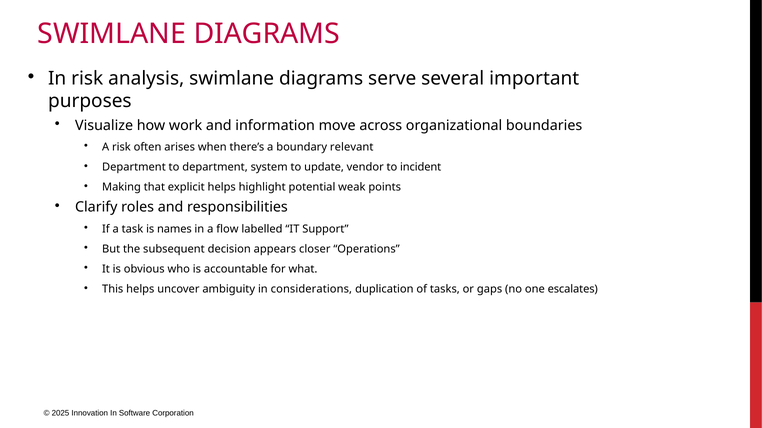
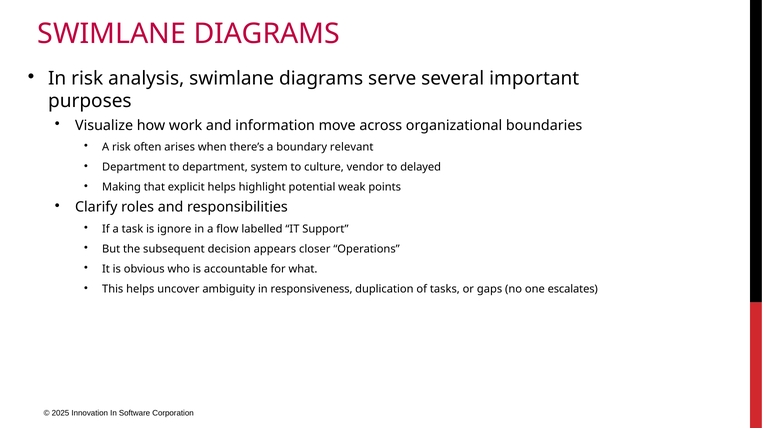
update: update -> culture (324, 167)
incident: incident -> delayed (421, 167)
names: names -> ignore (174, 229)
considerations: considerations -> responsiveness (312, 290)
